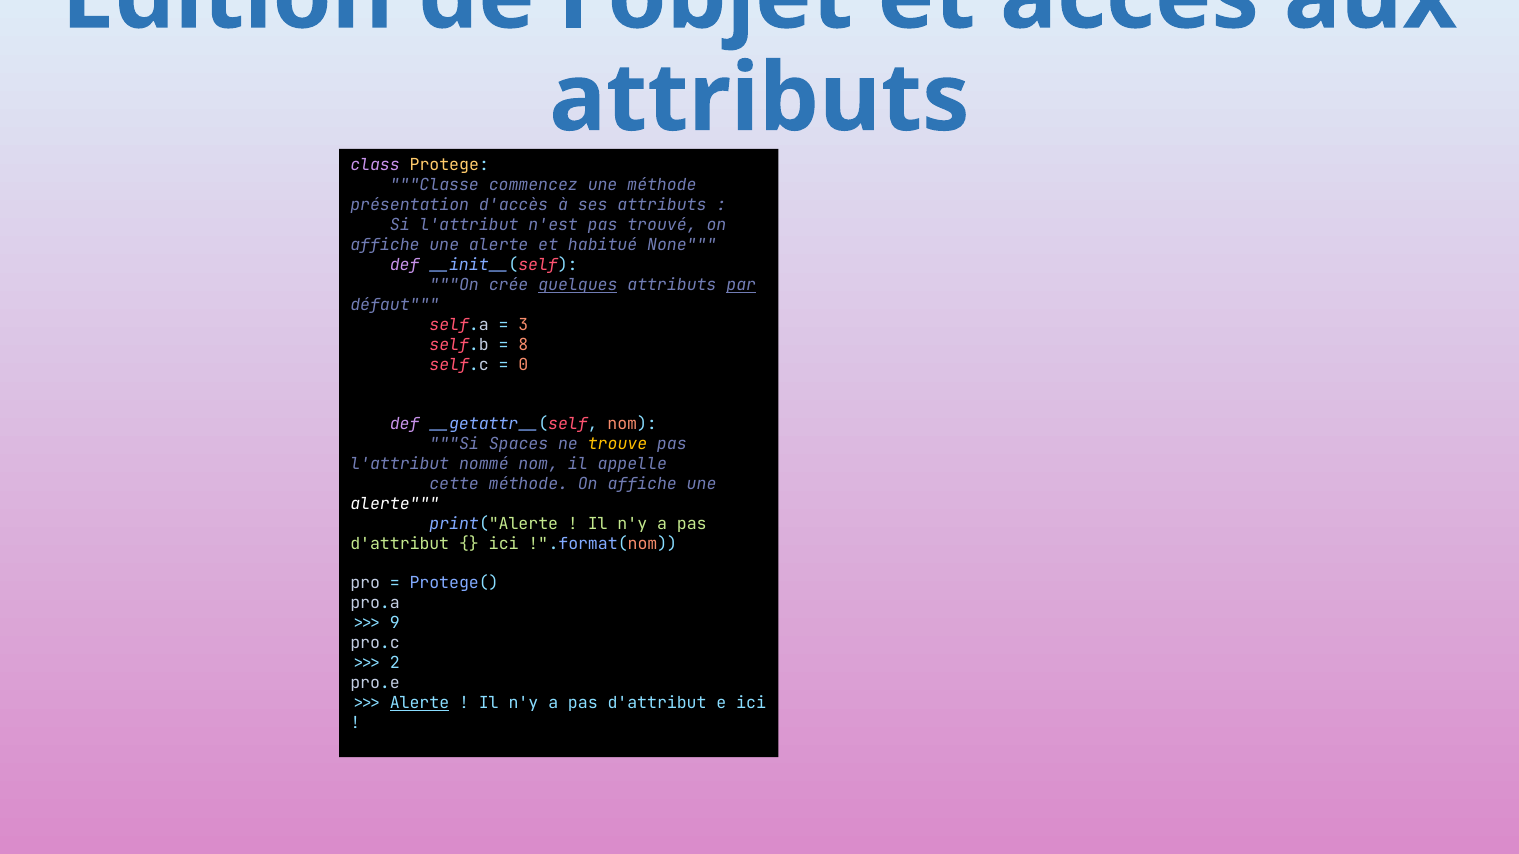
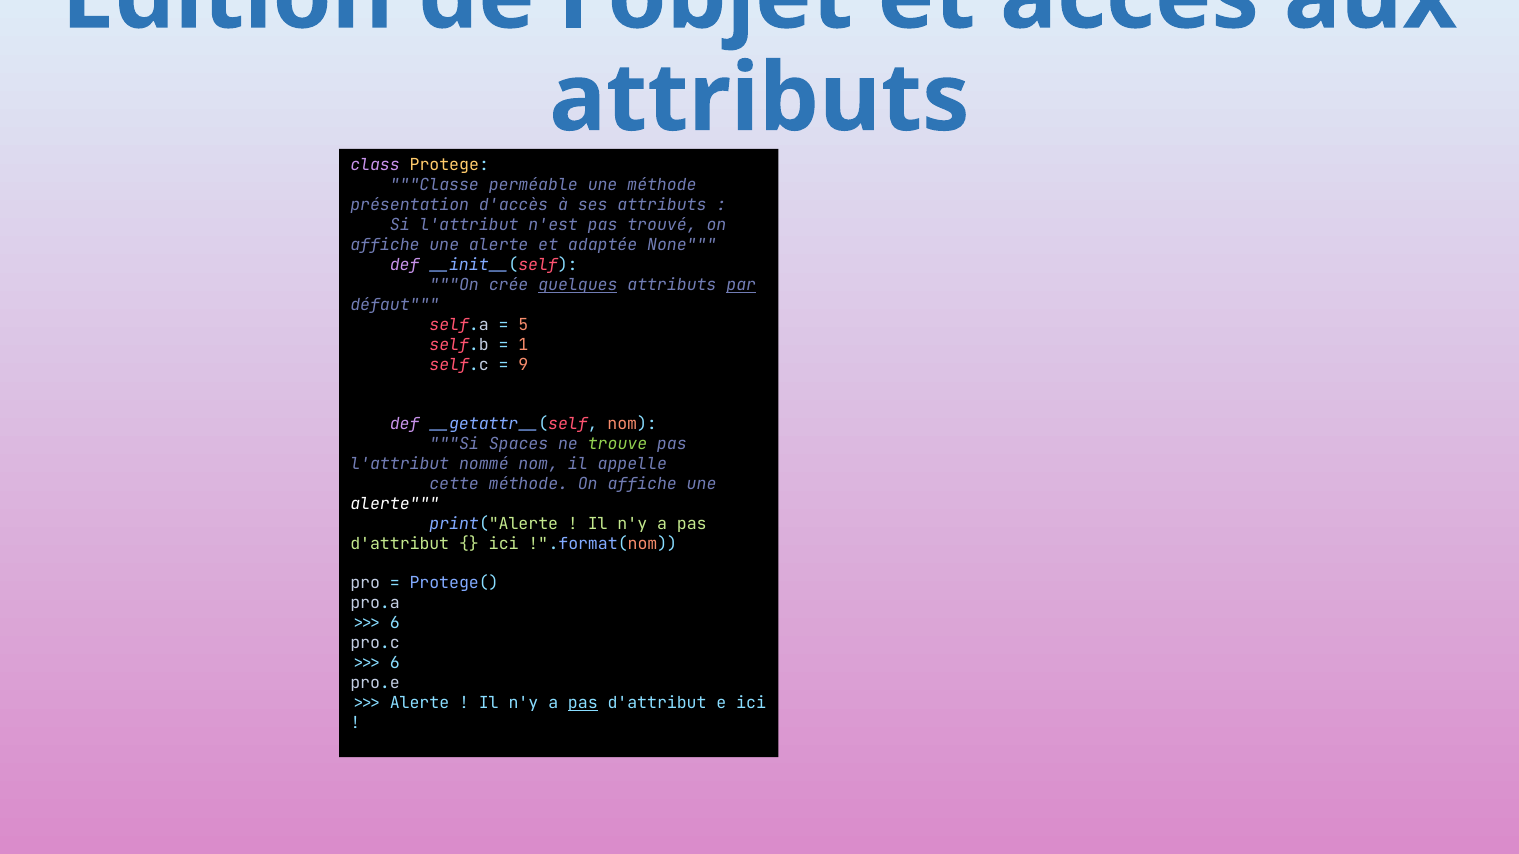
commencez: commencez -> perméable (533, 186)
habitué: habitué -> adaptée (603, 245)
3: 3 -> 5 (523, 325)
8: 8 -> 1 (523, 345)
0: 0 -> 9 (523, 365)
trouve colour: yellow -> light green (618, 444)
9: 9 -> 6 (395, 624)
2: 2 -> 6 (395, 663)
Alerte underline: present -> none (420, 703)
pas underline: none -> present (583, 703)
